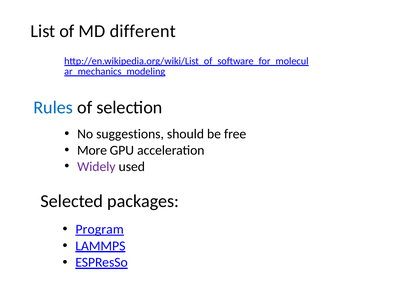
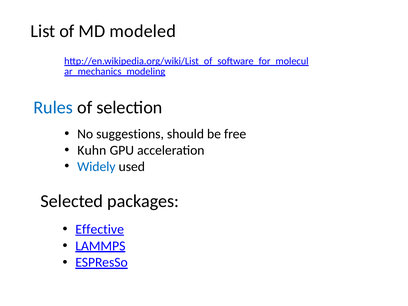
different: different -> modeled (143, 31)
More: More -> Kuhn (92, 150)
Widely colour: purple -> blue (96, 167)
Program: Program -> Effective (100, 229)
